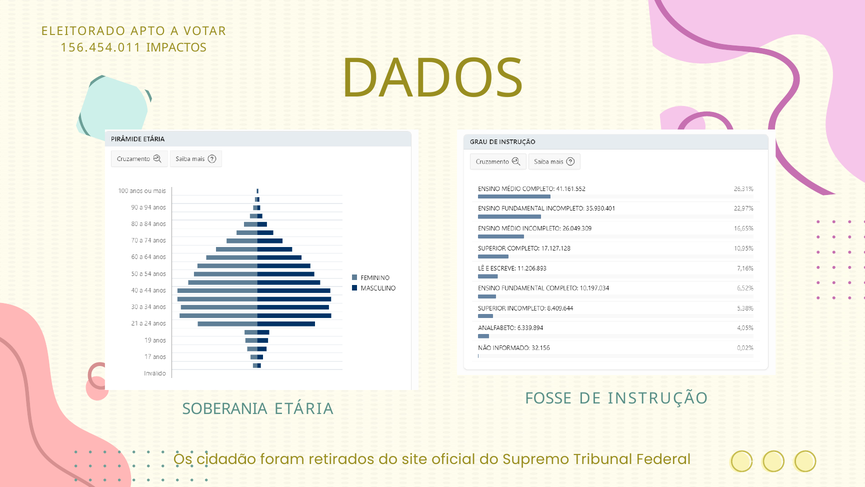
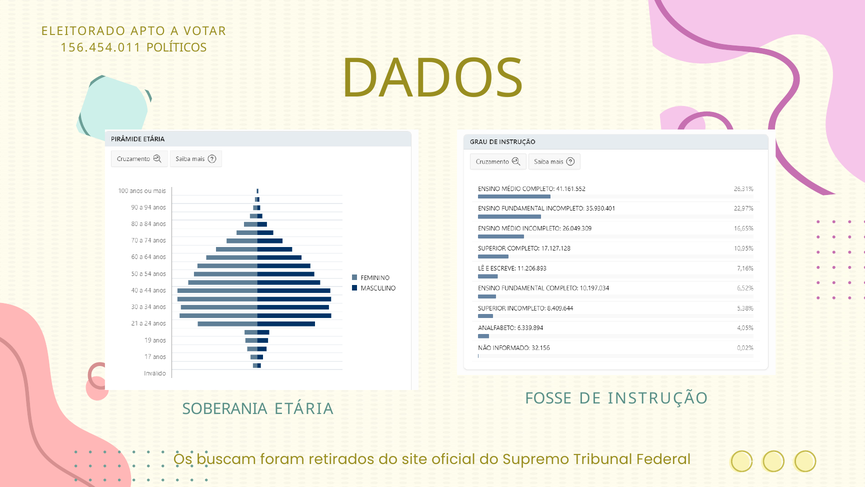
IMPACTOS: IMPACTOS -> POLÍTICOS (177, 48)
cidadão: cidadão -> buscam (226, 459)
